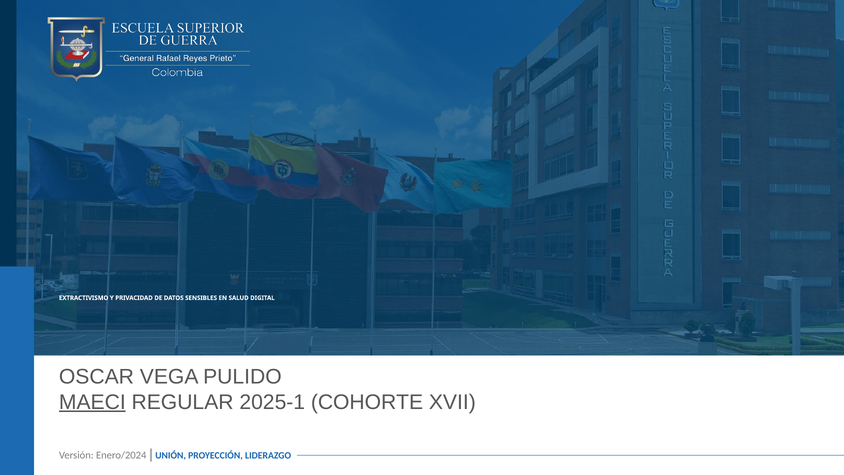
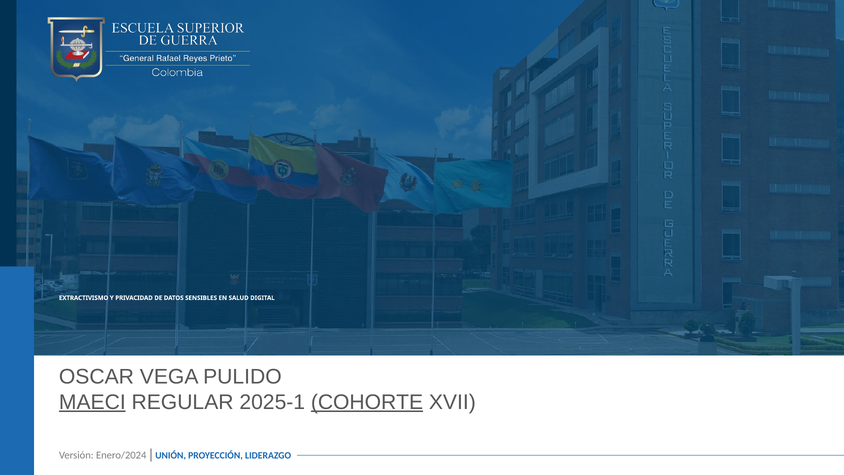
COHORTE underline: none -> present (367, 402)
